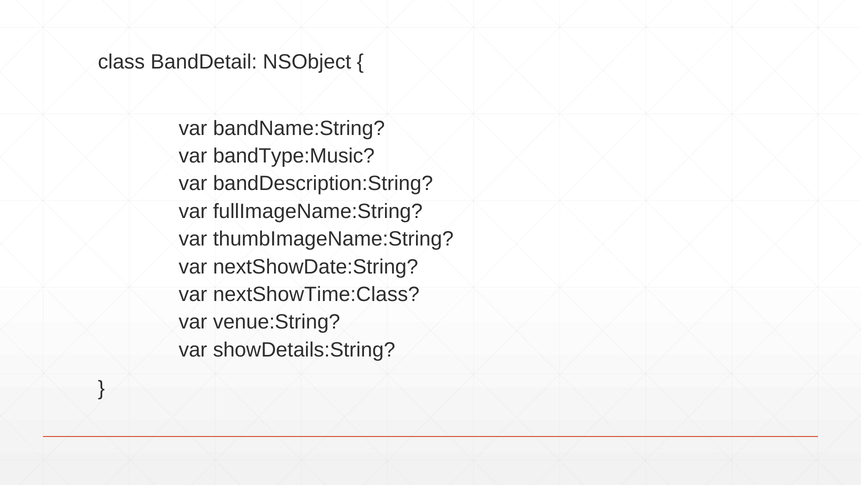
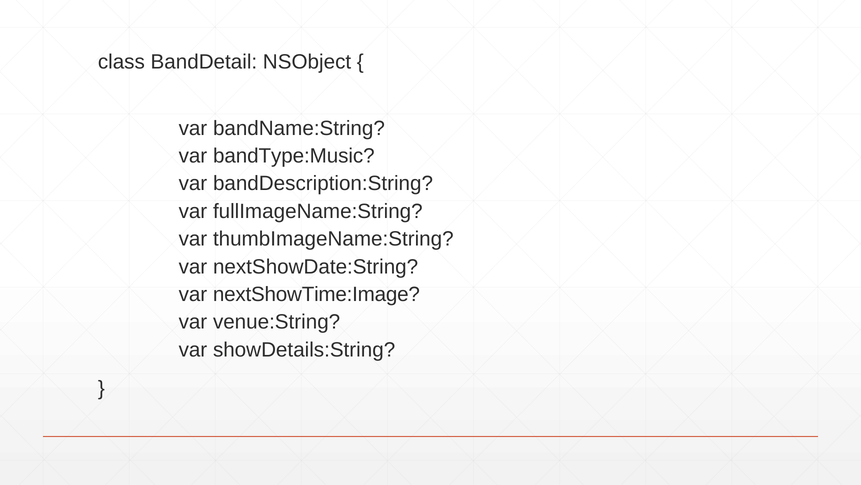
nextShowTime:Class: nextShowTime:Class -> nextShowTime:Image (316, 294)
